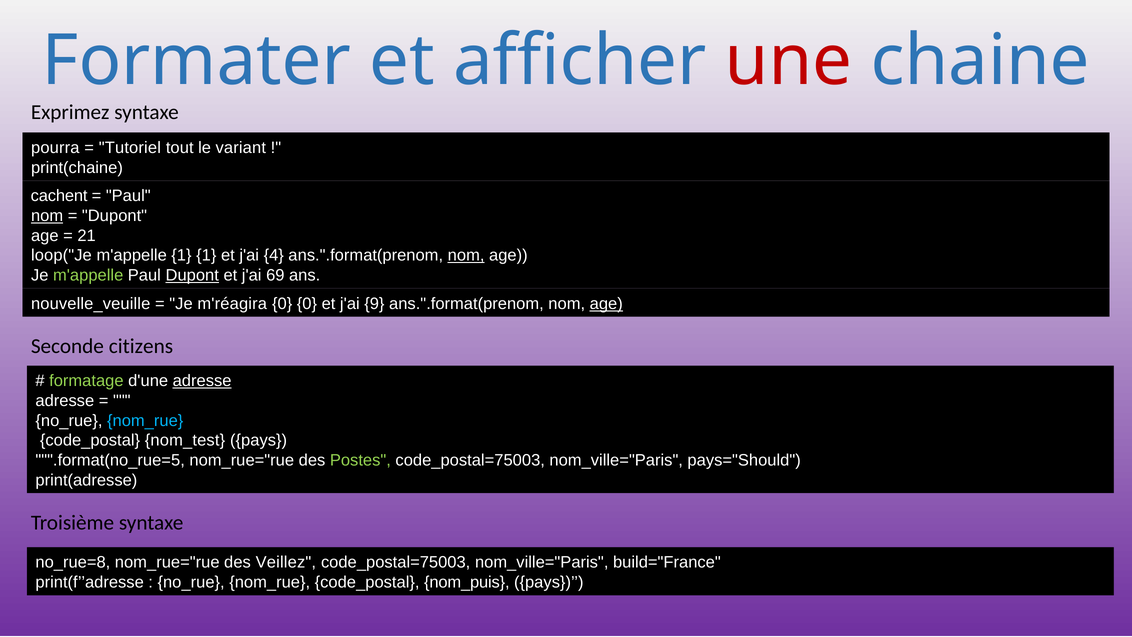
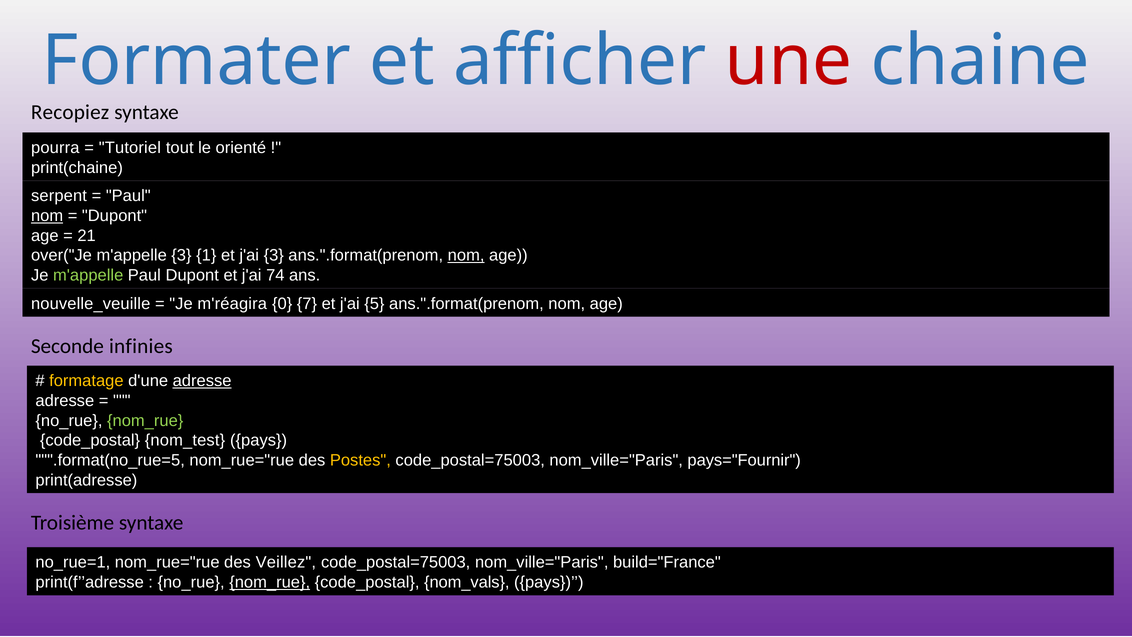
Exprimez: Exprimez -> Recopiez (70, 112)
variant: variant -> orienté (241, 148)
cachent: cachent -> serpent (59, 196)
loop("Je: loop("Je -> over("Je (61, 255)
m'appelle 1: 1 -> 3 (181, 255)
j'ai 4: 4 -> 3 (274, 255)
Dupont underline: present -> none (192, 275)
69: 69 -> 74 (275, 275)
0 0: 0 -> 7 (307, 304)
9: 9 -> 5 (374, 304)
age underline: present -> none (606, 304)
citizens: citizens -> infinies (141, 346)
formatage colour: light green -> yellow (86, 381)
nom_rue colour: light blue -> light green (145, 420)
Postes colour: light green -> yellow (360, 460)
pays="Should: pays="Should -> pays="Fournir (744, 460)
no_rue=8: no_rue=8 -> no_rue=1 (73, 562)
nom_rue underline: none -> present (270, 582)
nom_puis: nom_puis -> nom_vals (467, 582)
